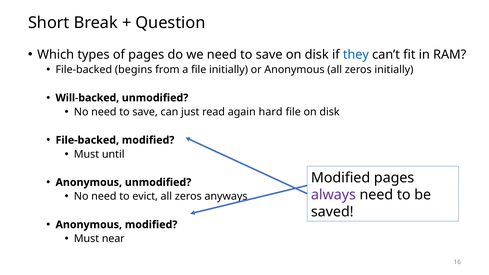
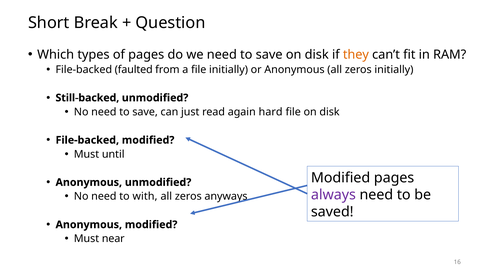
they colour: blue -> orange (356, 54)
begins: begins -> faulted (134, 70)
Will-backed: Will-backed -> Still-backed (87, 98)
evict: evict -> with (145, 197)
